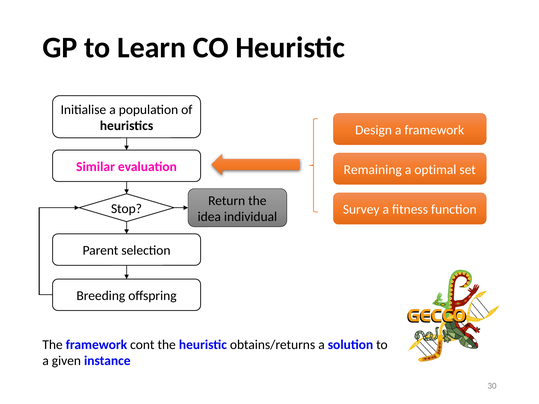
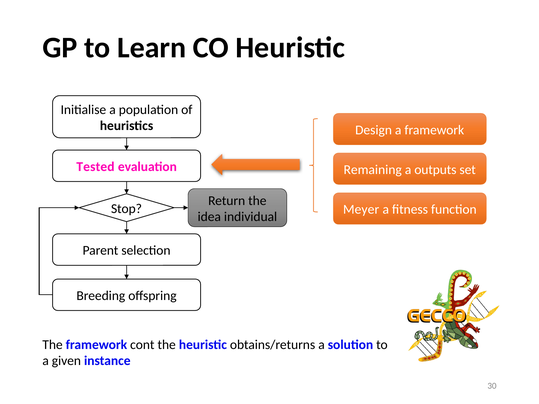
Similar: Similar -> Tested (95, 167)
optimal: optimal -> outputs (435, 170)
Survey: Survey -> Meyer (361, 210)
